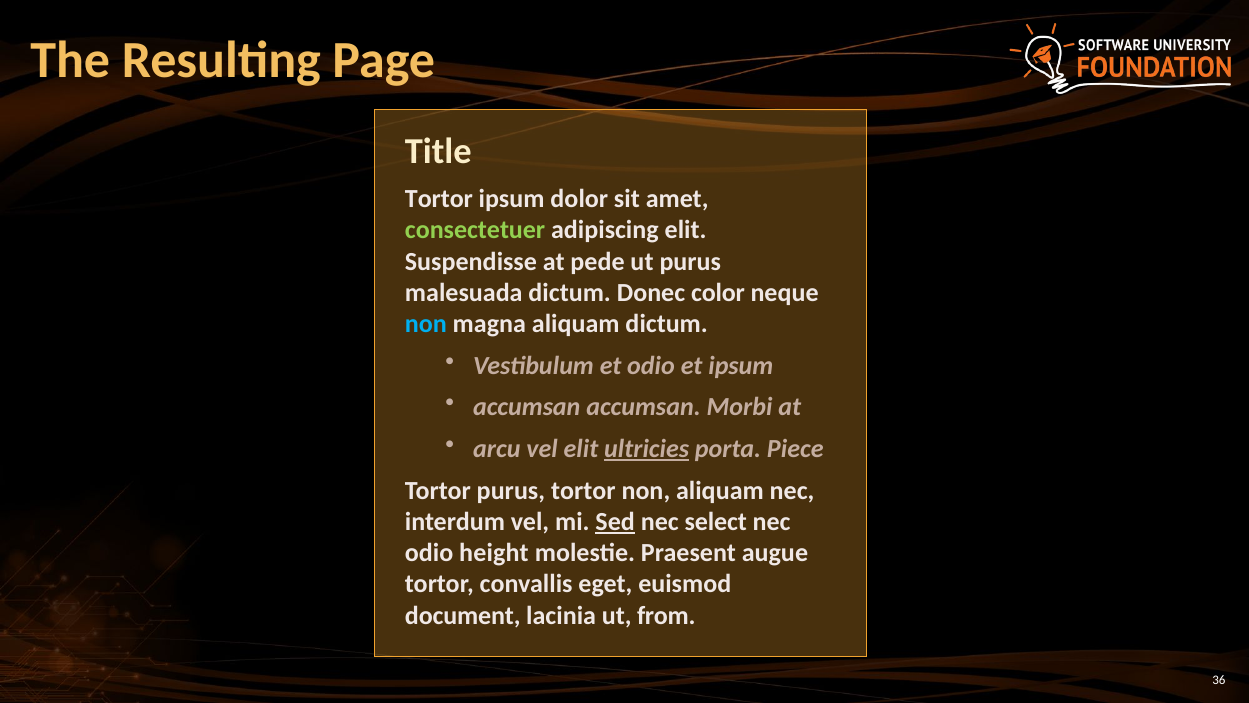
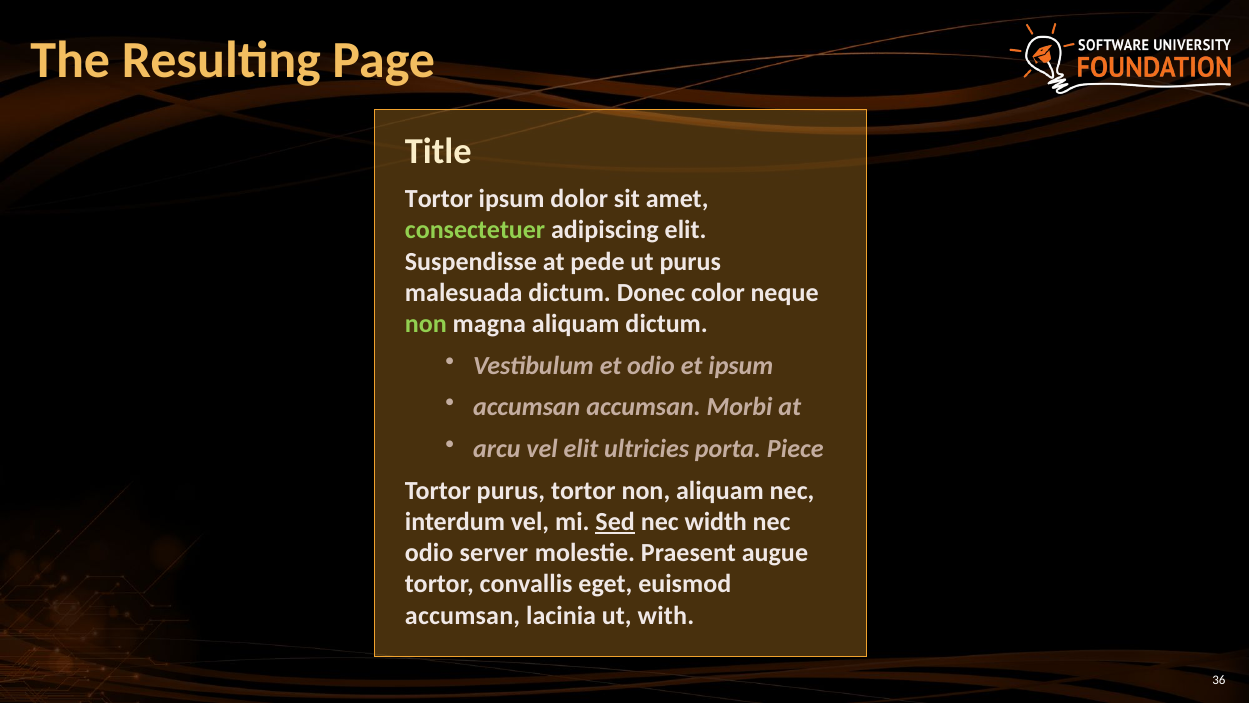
non colour: light blue -> light green (426, 324)
ultricies underline: present -> none (647, 449)
select: select -> width (716, 522)
height: height -> server (494, 553)
document: document -> accumsan (463, 615)
from: from -> with (666, 615)
